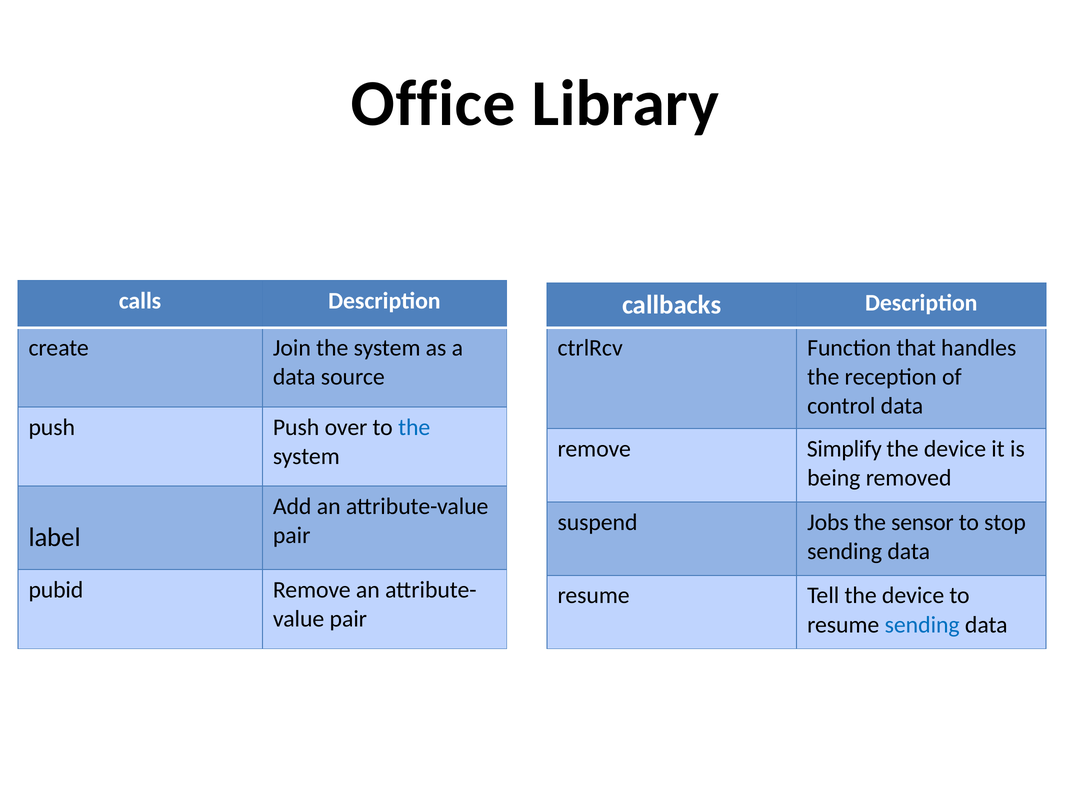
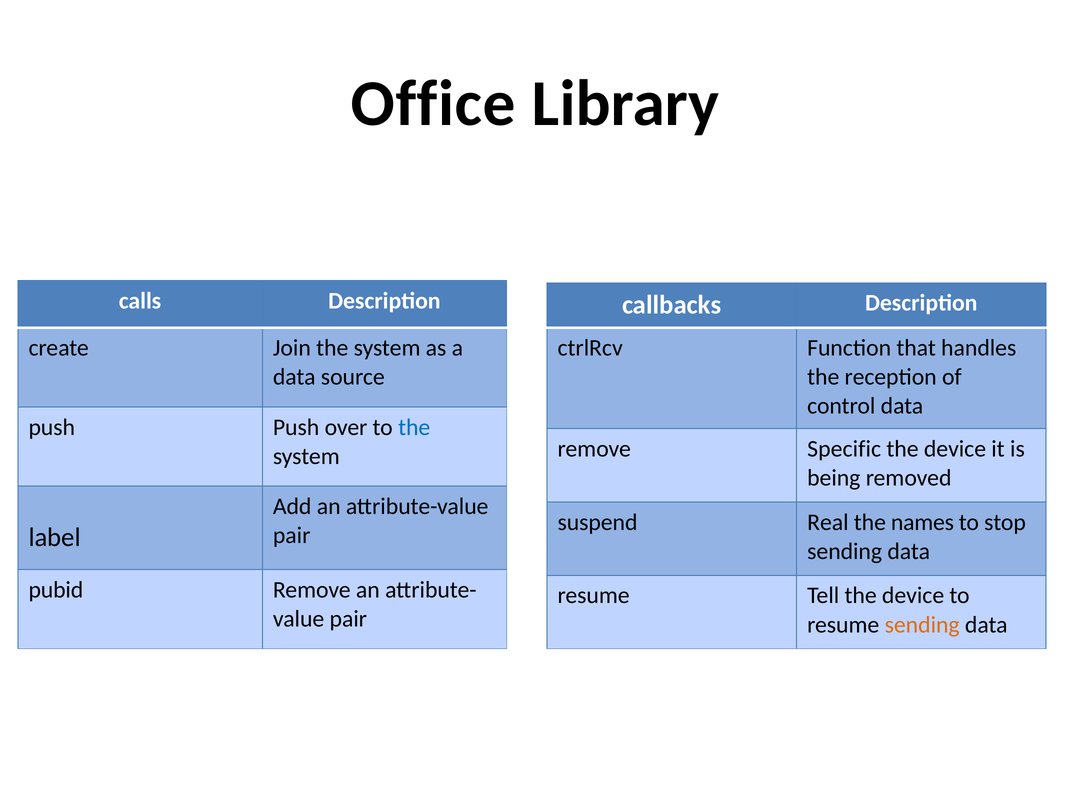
Simplify: Simplify -> Specific (844, 449)
Jobs: Jobs -> Real (828, 522)
sensor: sensor -> names (922, 522)
sending colour: blue -> orange (922, 624)
